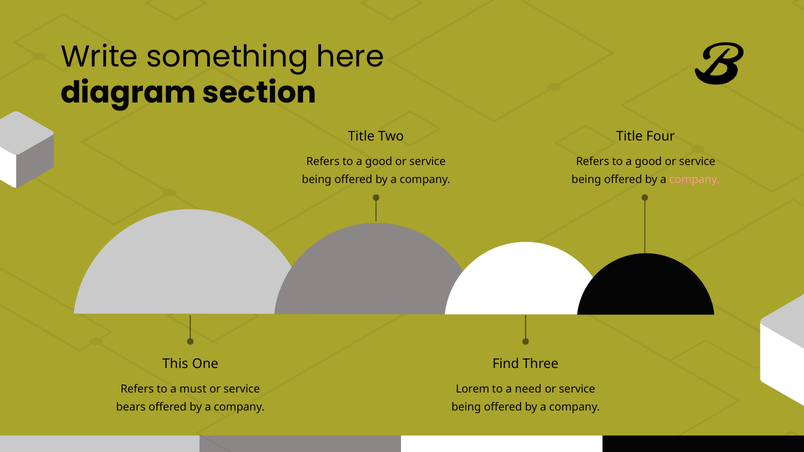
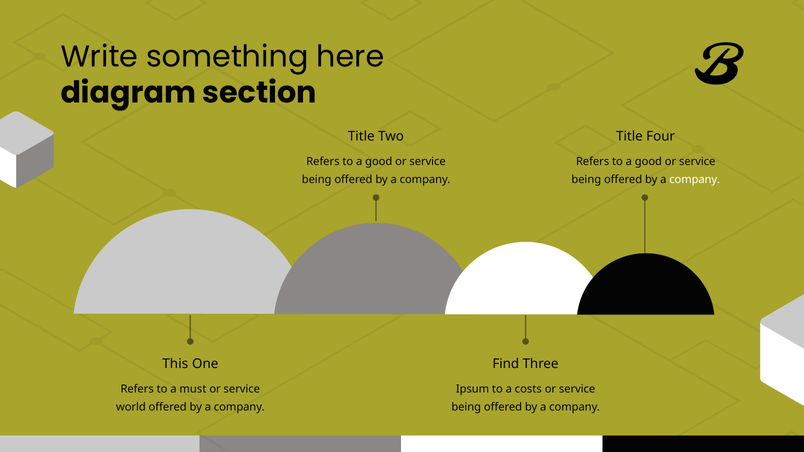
company colour: pink -> white (695, 180)
Lorem: Lorem -> Ipsum (473, 389)
need: need -> costs (528, 389)
bears: bears -> world (131, 407)
